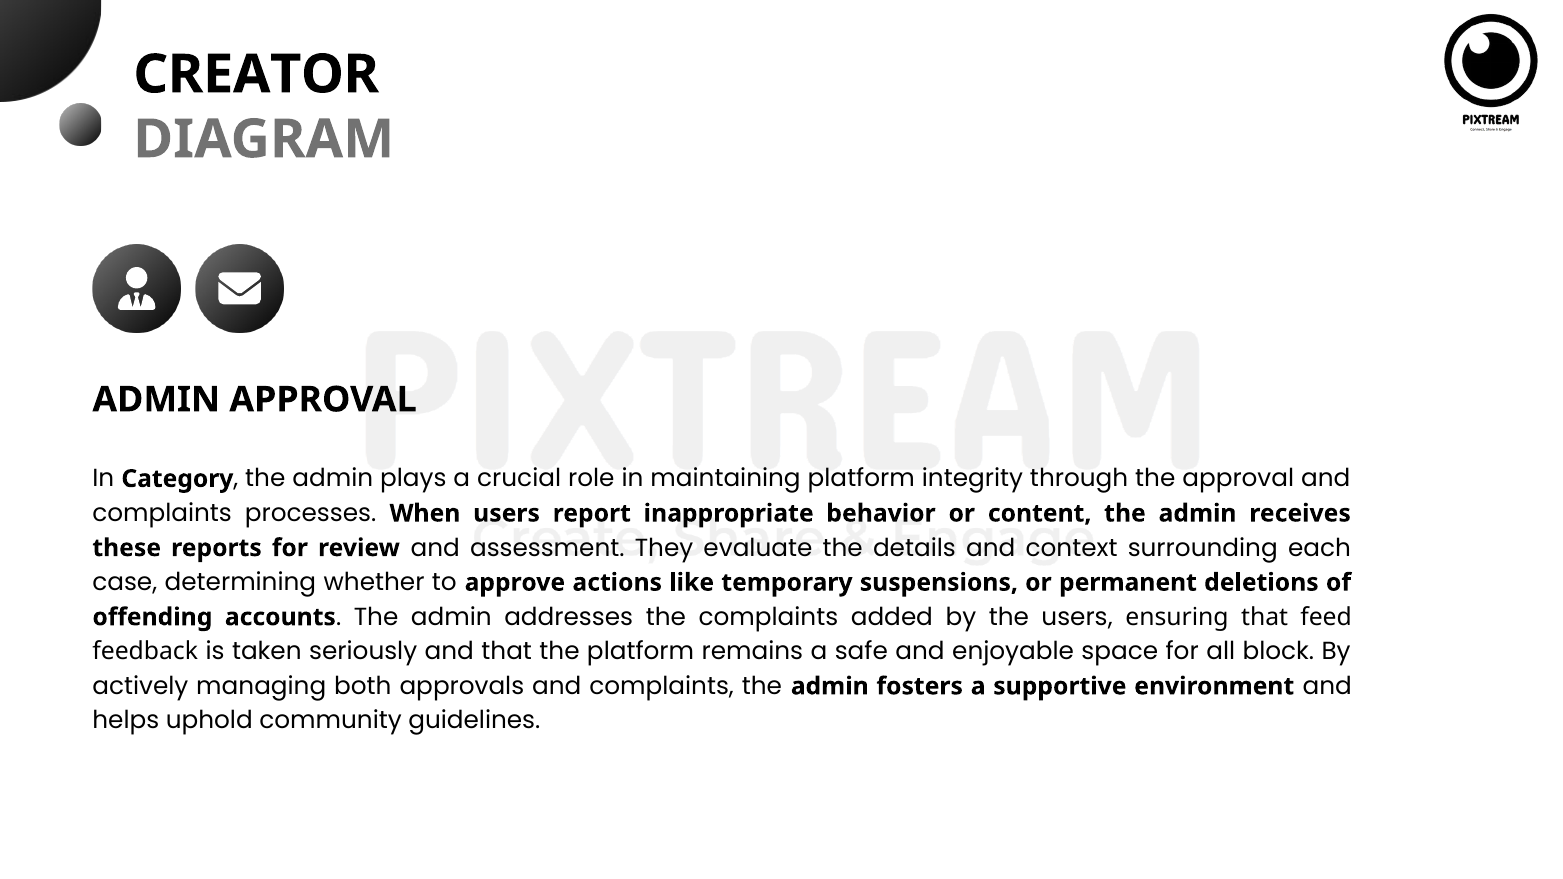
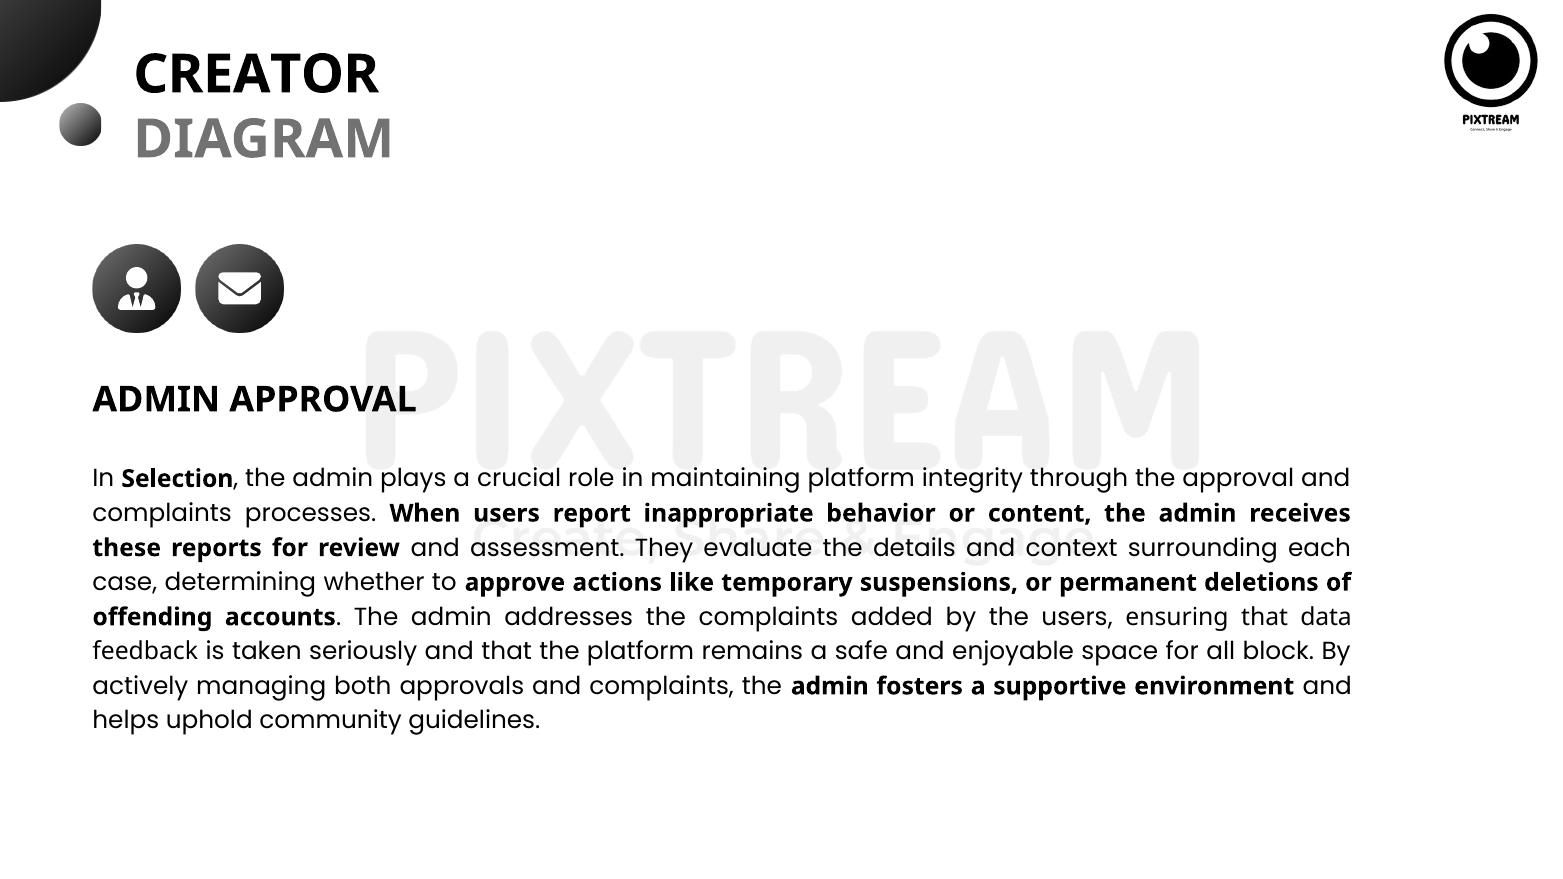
Category: Category -> Selection (177, 479)
feed: feed -> data (1326, 617)
